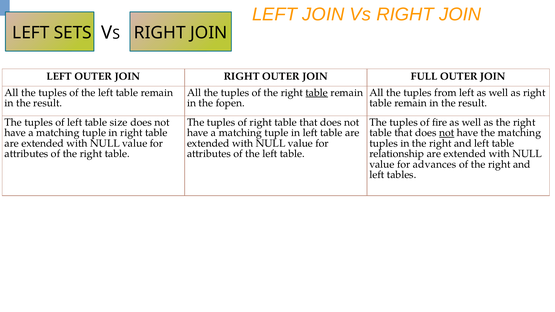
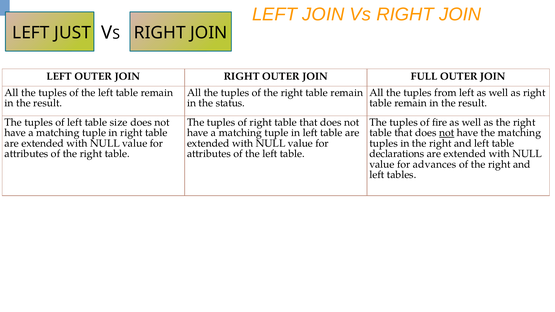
SETS: SETS -> JUST (73, 33)
table underline: present -> none (317, 93)
fopen: fopen -> status (230, 103)
relationship: relationship -> declarations (397, 154)
